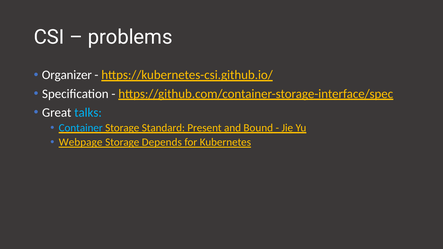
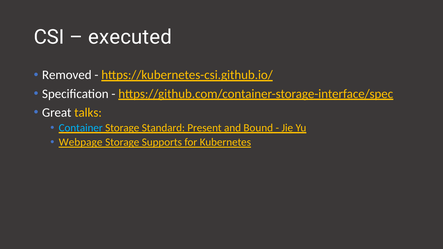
problems: problems -> executed (130, 37)
Organizer: Organizer -> Removed (67, 75)
talks colour: light blue -> yellow (88, 113)
Depends: Depends -> Supports (162, 142)
